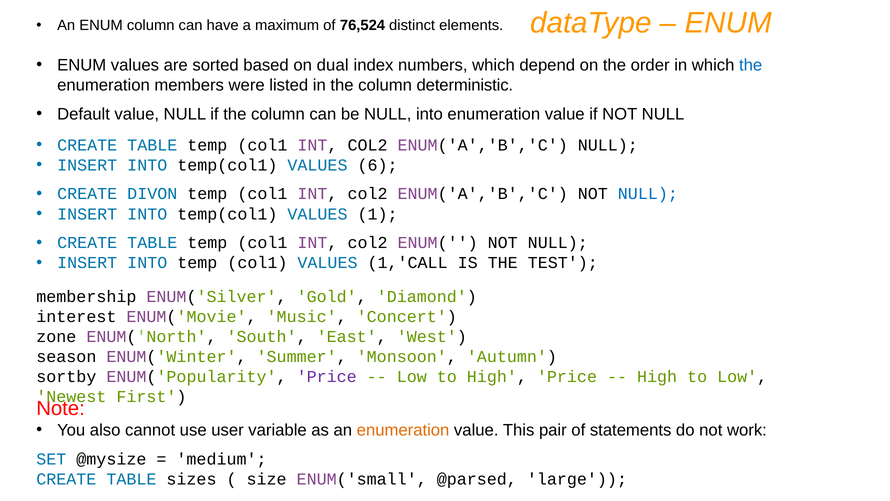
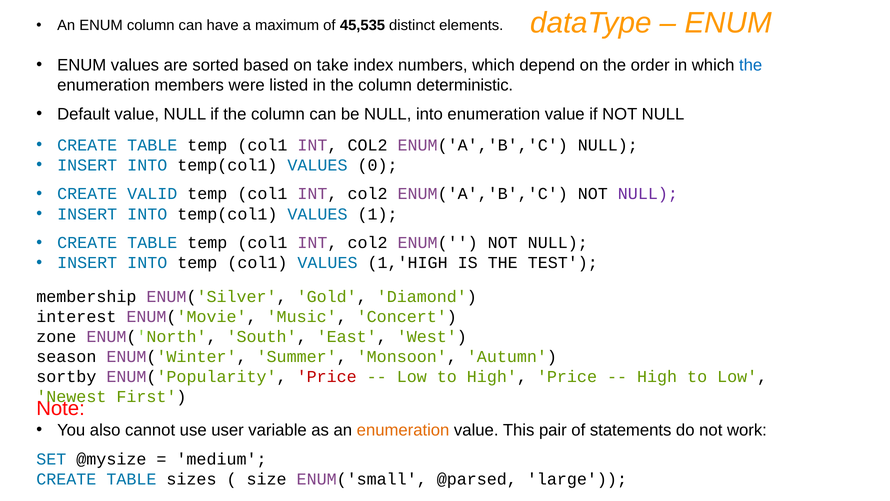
76,524: 76,524 -> 45,535 (363, 25)
dual: dual -> take (333, 65)
6: 6 -> 0 (378, 165)
DIVON: DIVON -> VALID (152, 194)
NULL colour: blue -> purple (648, 194)
1,'CALL: 1,'CALL -> 1,'HIGH (408, 263)
Price colour: purple -> red (327, 376)
